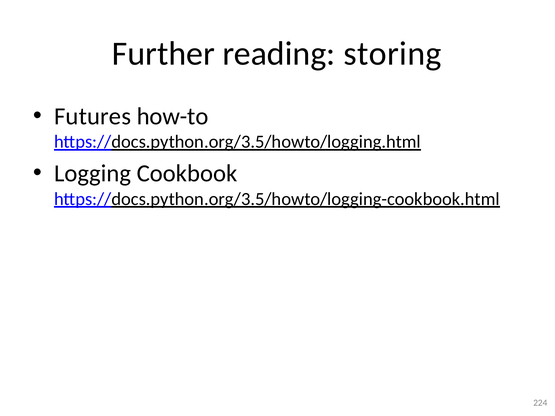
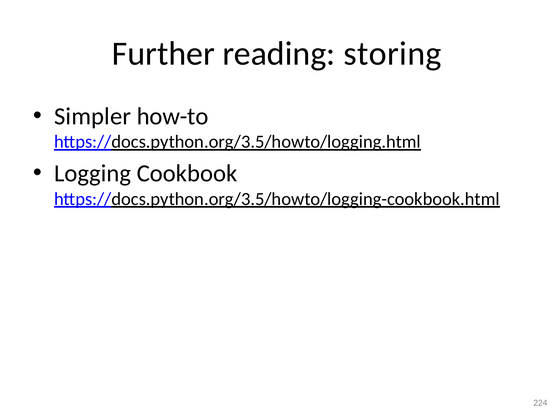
Futures: Futures -> Simpler (93, 116)
